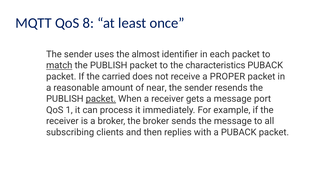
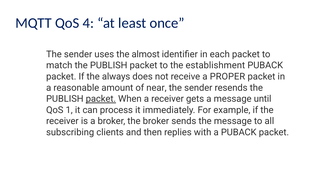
8: 8 -> 4 (88, 23)
match underline: present -> none (59, 66)
characteristics: characteristics -> establishment (215, 66)
carried: carried -> always (116, 77)
port: port -> until (263, 99)
